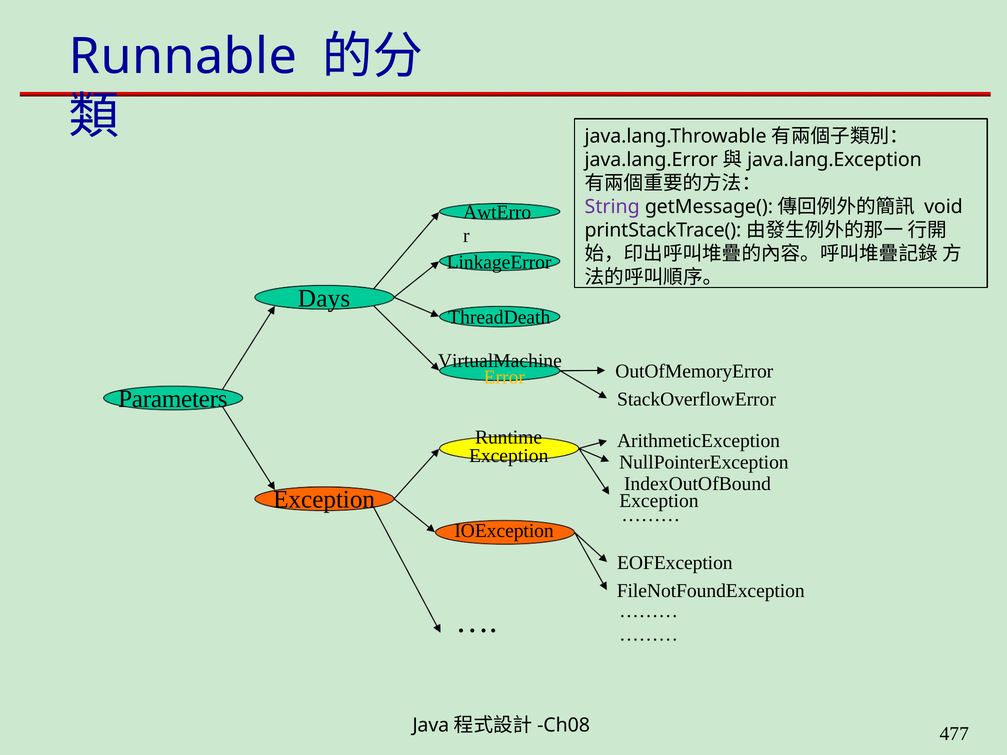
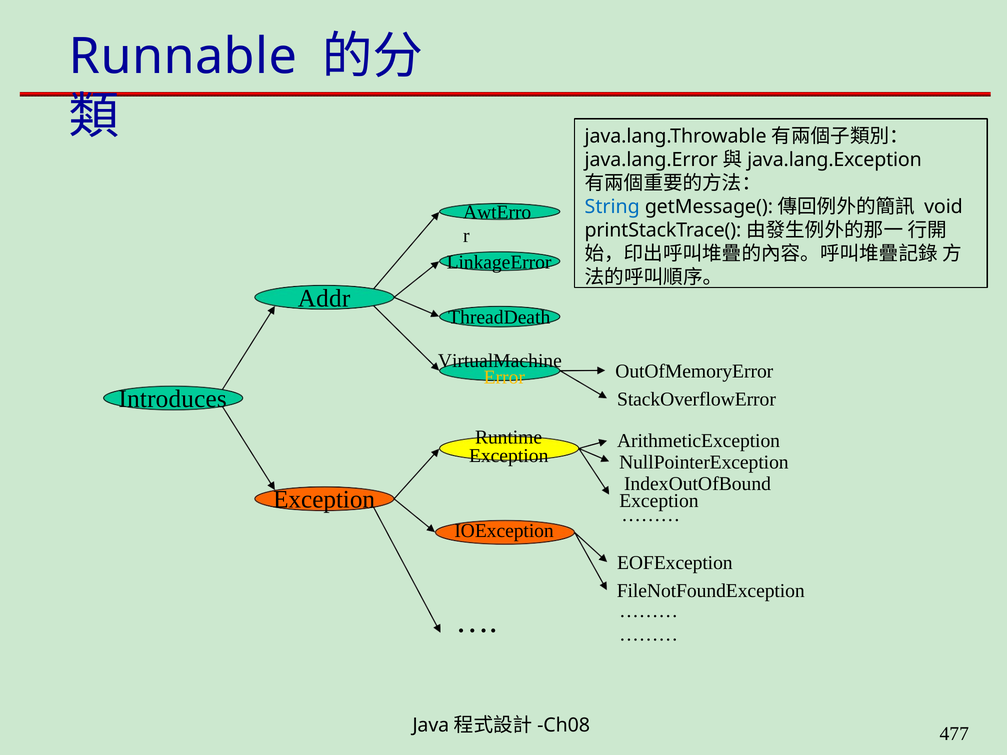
String colour: purple -> blue (612, 207)
Days: Days -> Addr (324, 298)
Parameters: Parameters -> Introduces (173, 399)
